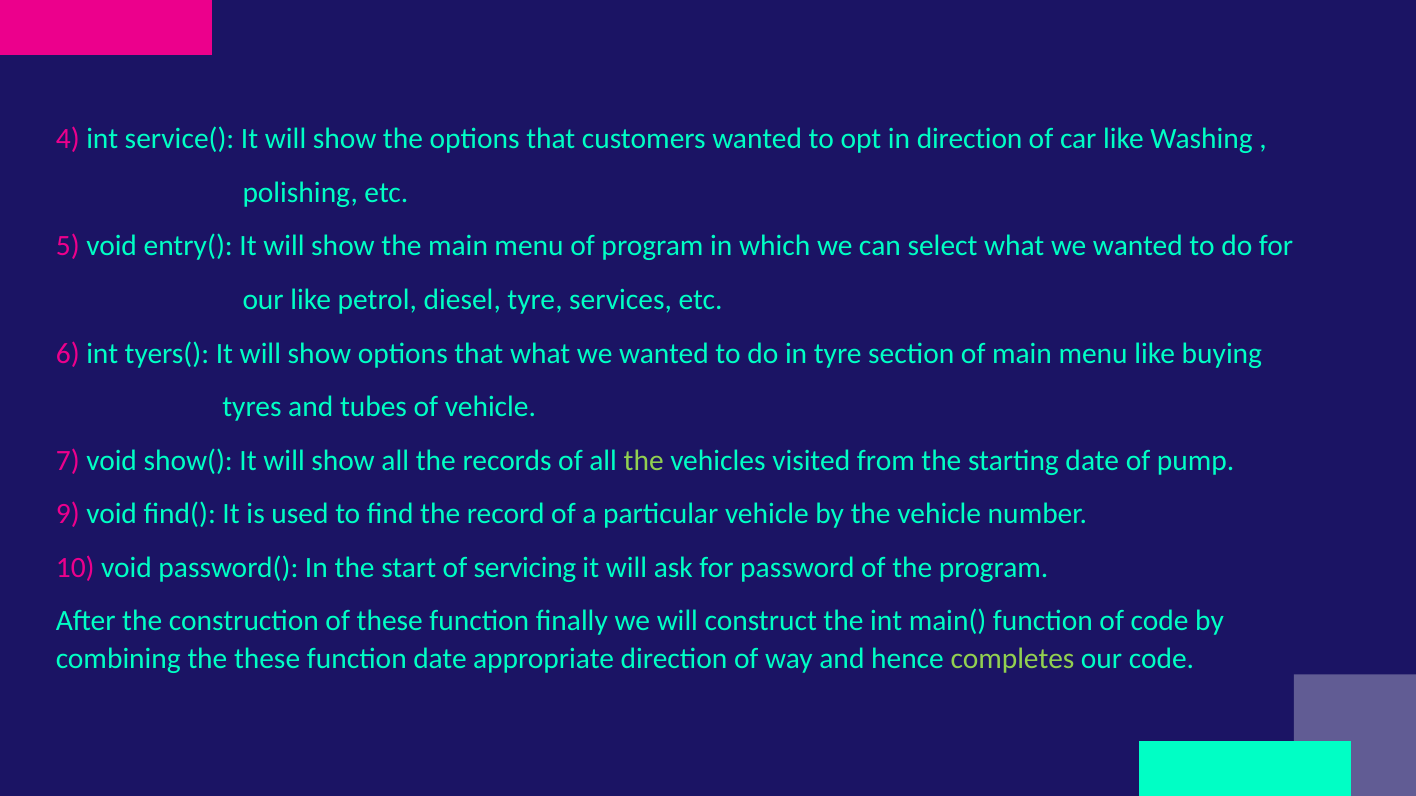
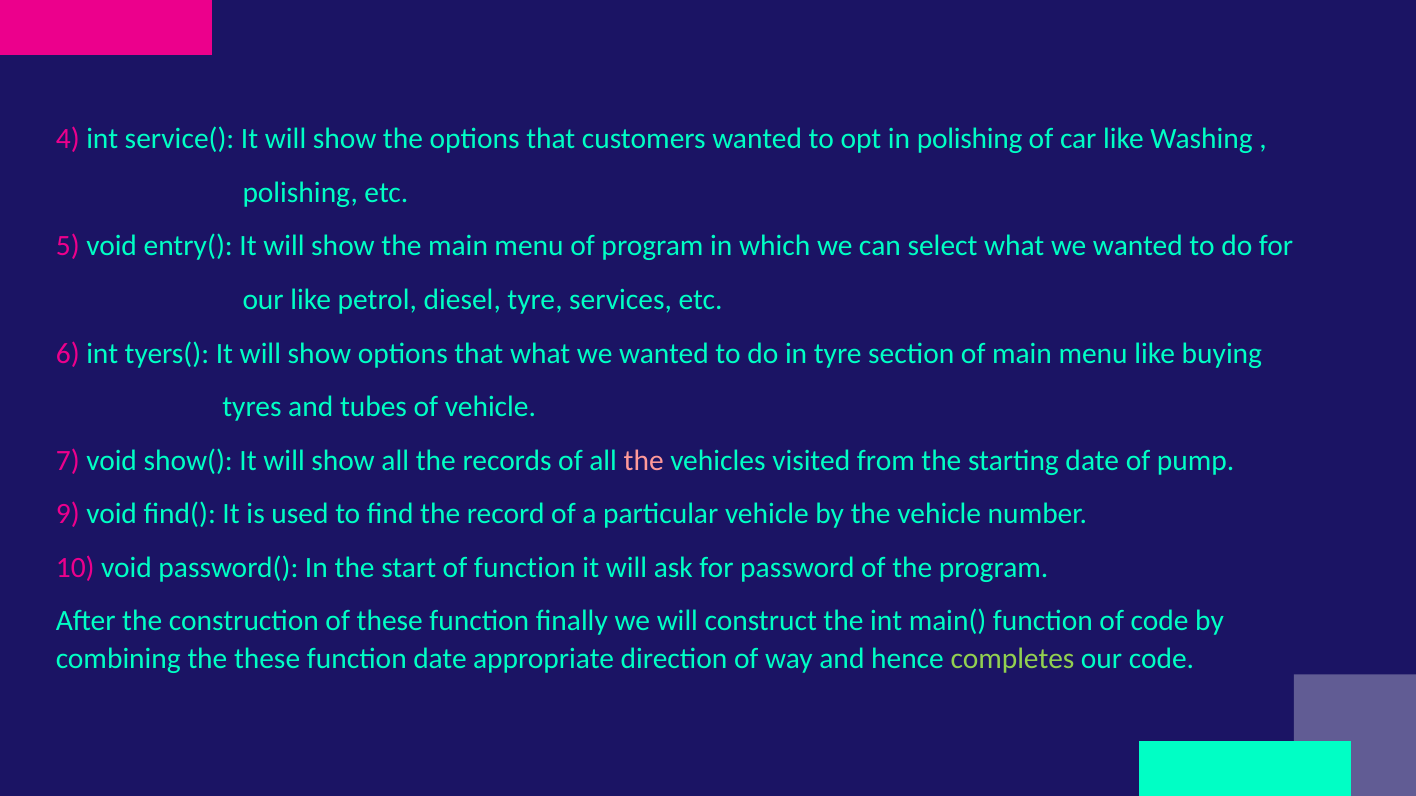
in direction: direction -> polishing (970, 139)
the colour: light green -> pink (644, 461)
of servicing: servicing -> function (525, 568)
